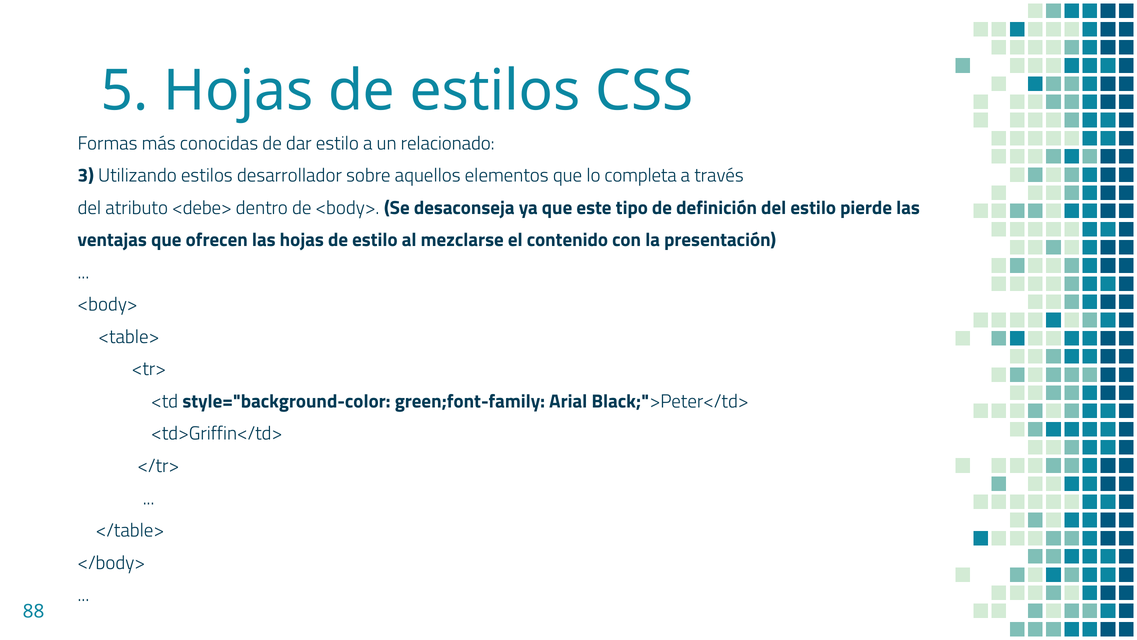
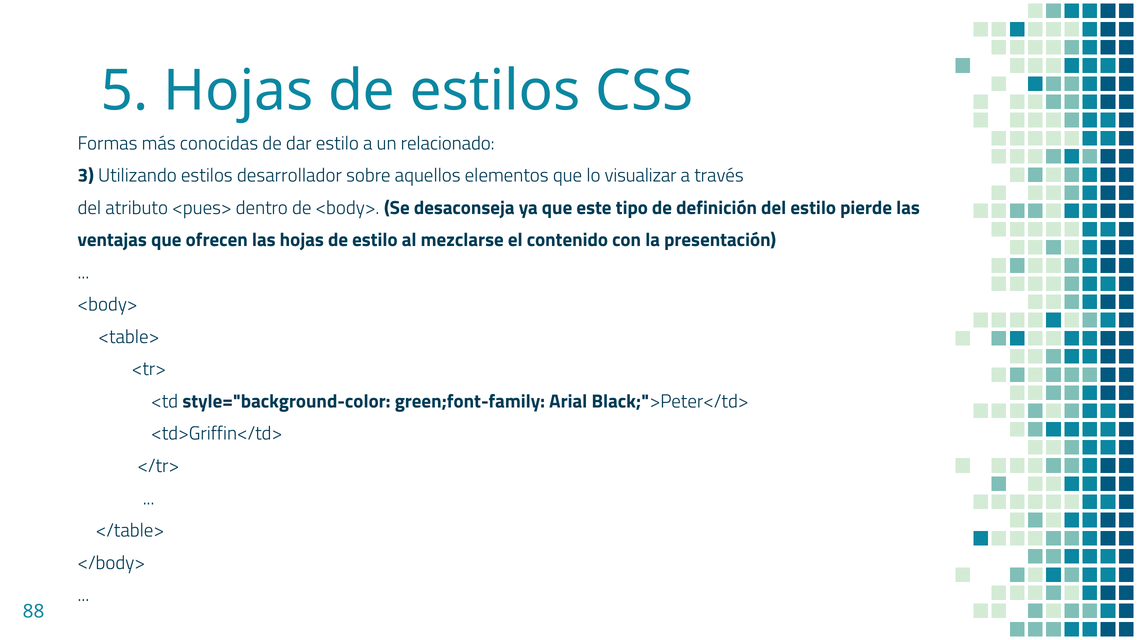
completa: completa -> visualizar (641, 176)
<debe>: <debe> -> <pues> (202, 208)
